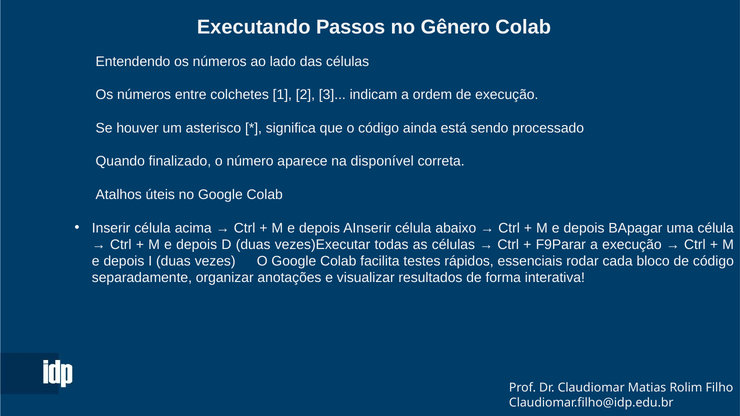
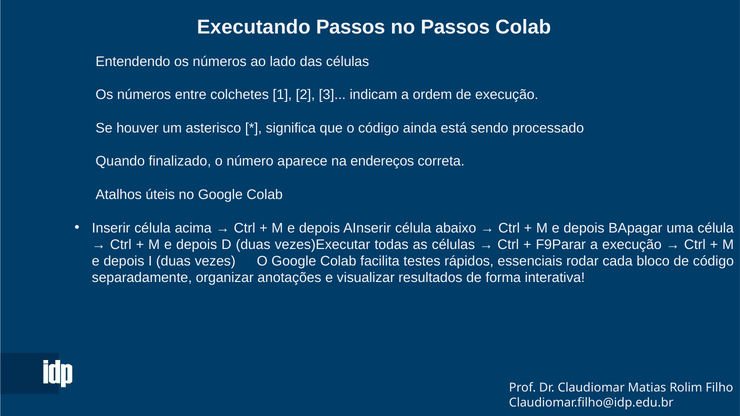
no Gênero: Gênero -> Passos (455, 27)
disponível: disponível -> endereços (382, 161)
